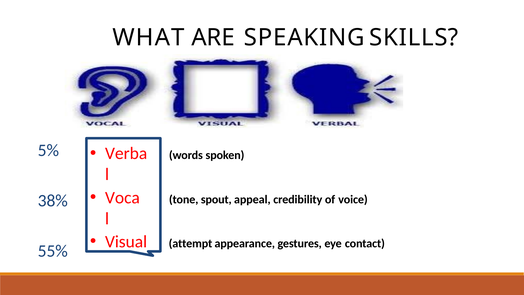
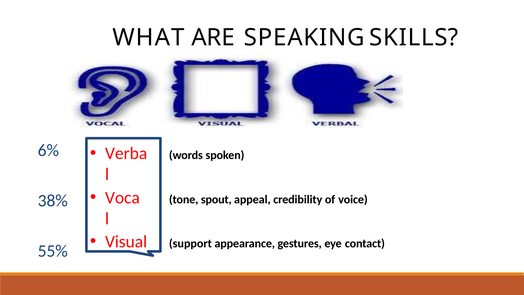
5%: 5% -> 6% (48, 150)
attempt: attempt -> support (190, 243)
